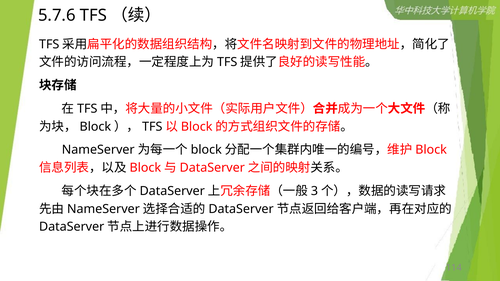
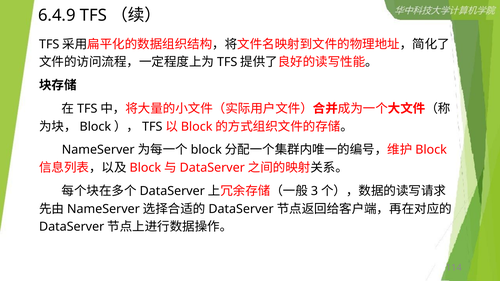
5.7.6: 5.7.6 -> 6.4.9 (57, 15)
